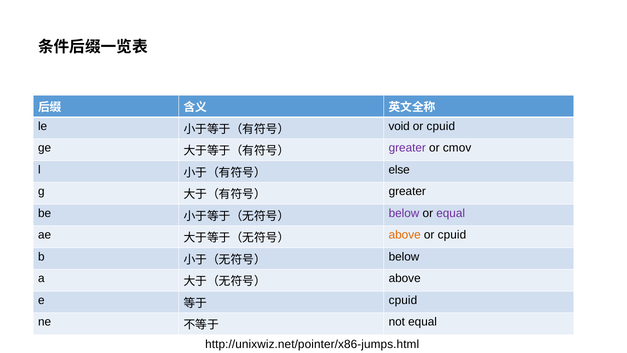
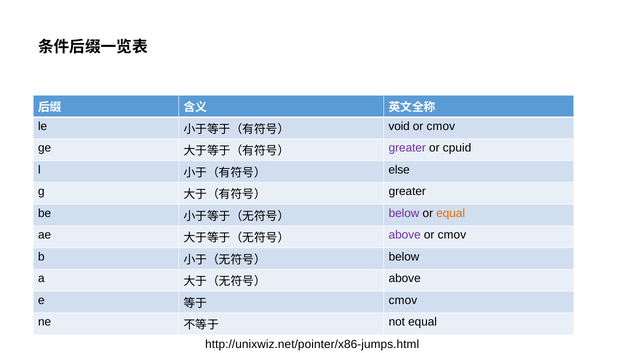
cpuid: cpuid -> cmov (441, 126)
cmov: cmov -> cpuid (457, 148)
equal colour: purple -> orange (451, 213)
above colour: orange -> purple (405, 235)
cpuid: cpuid -> cmov (452, 235)
cpuid: cpuid -> cmov (403, 300)
